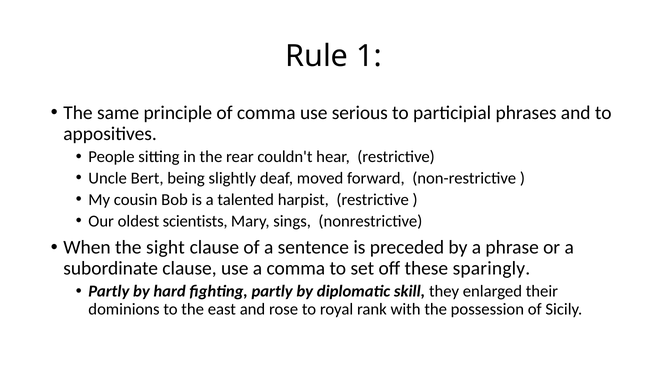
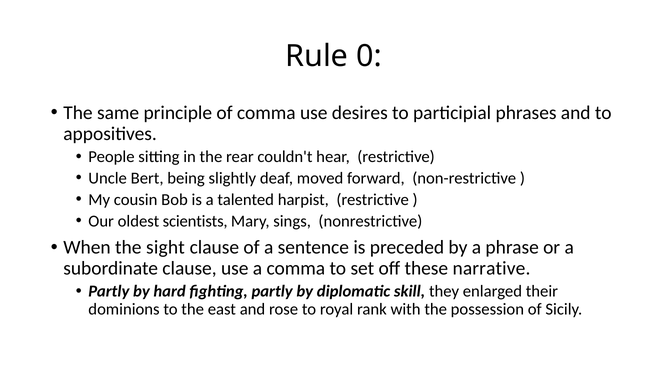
1: 1 -> 0 (369, 56)
serious: serious -> desires (360, 113)
sparingly: sparingly -> narrative (491, 269)
